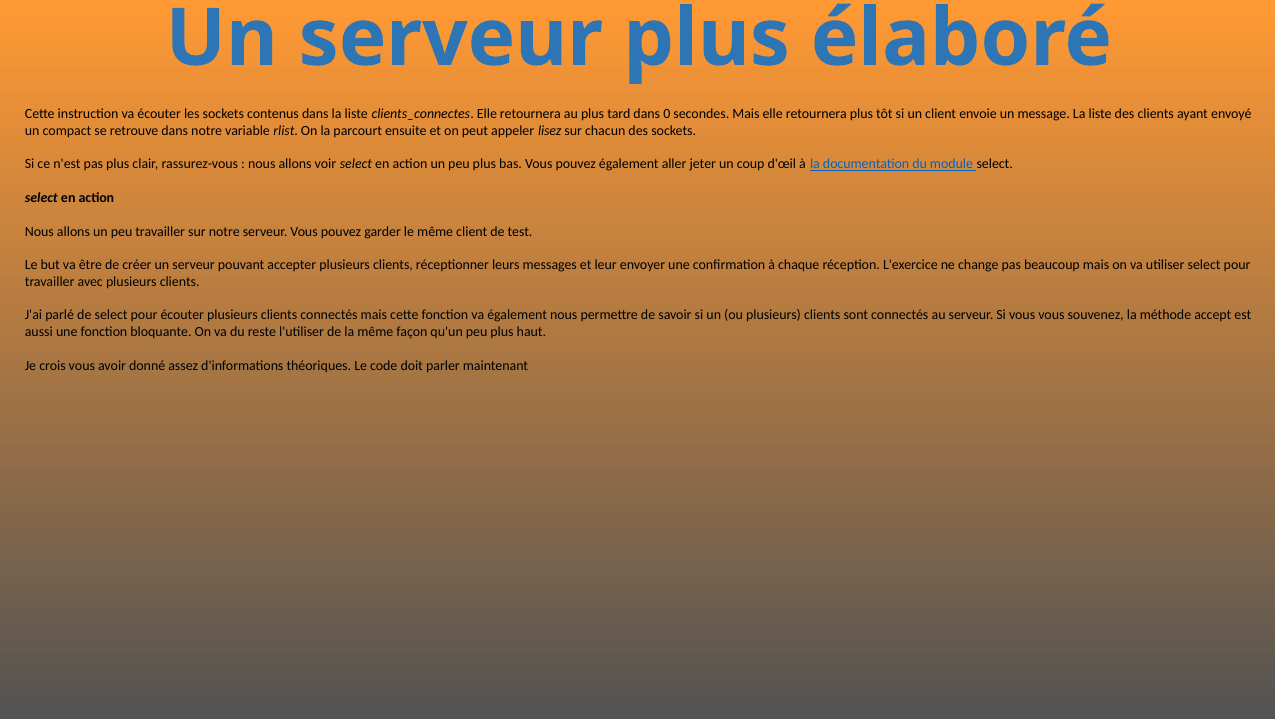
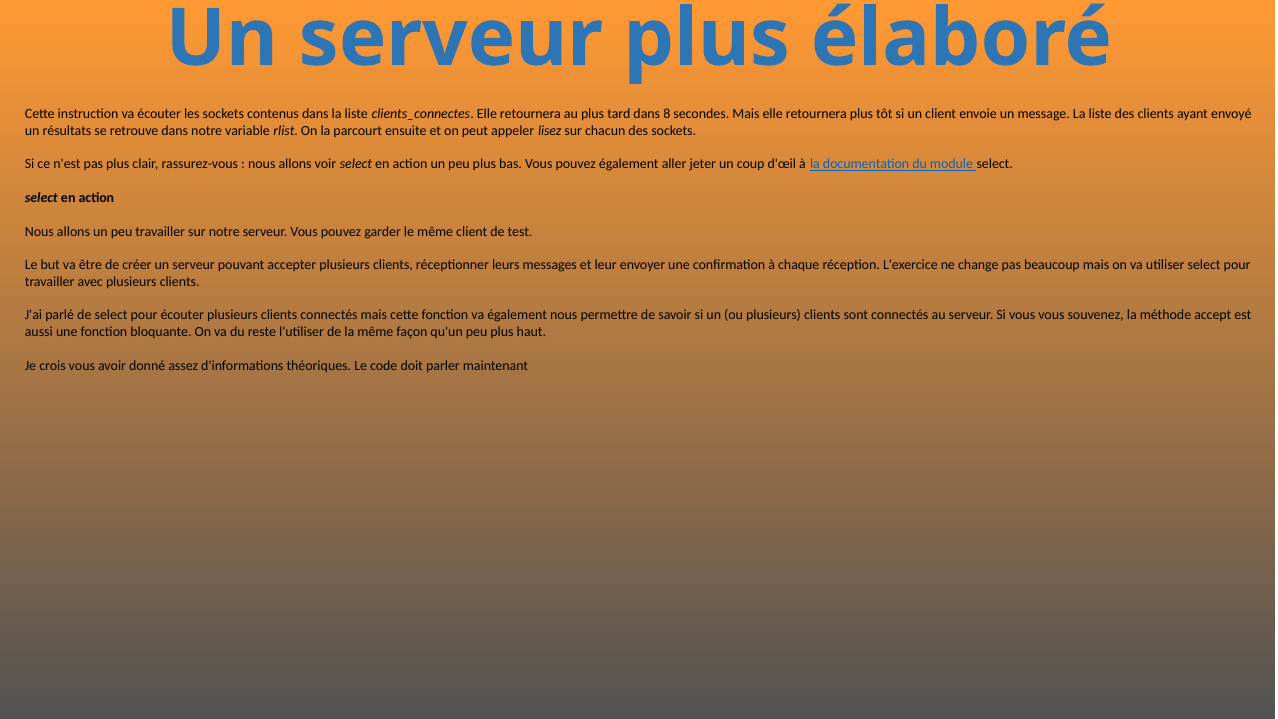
0: 0 -> 8 (667, 114)
compact: compact -> résultats (67, 131)
